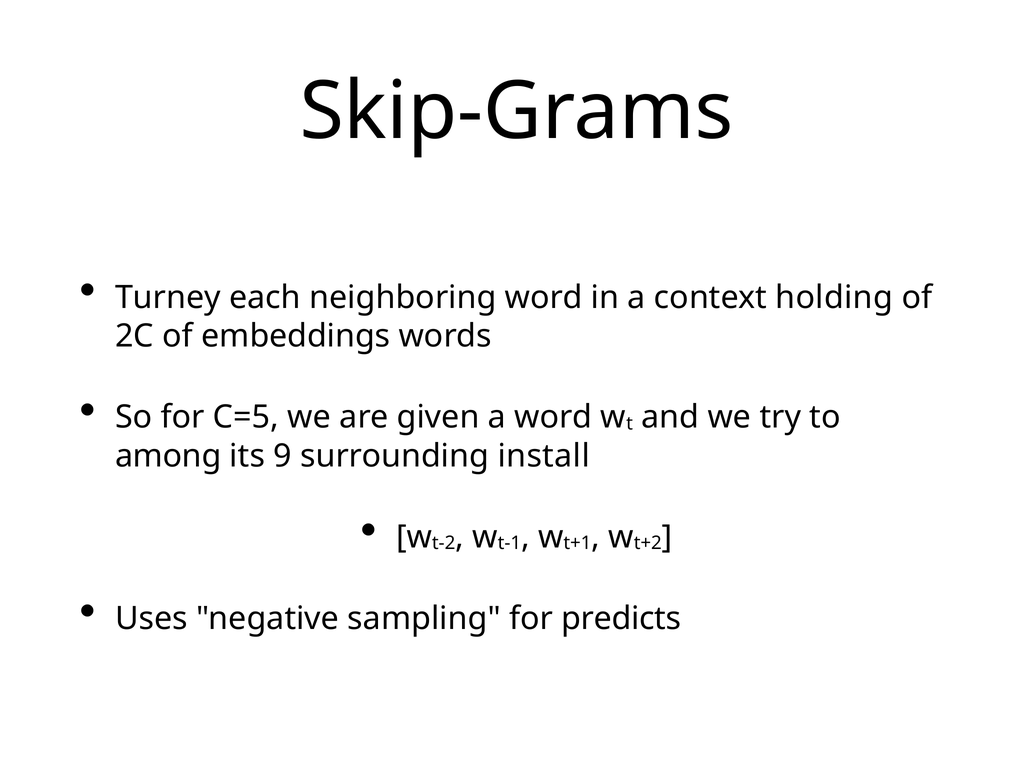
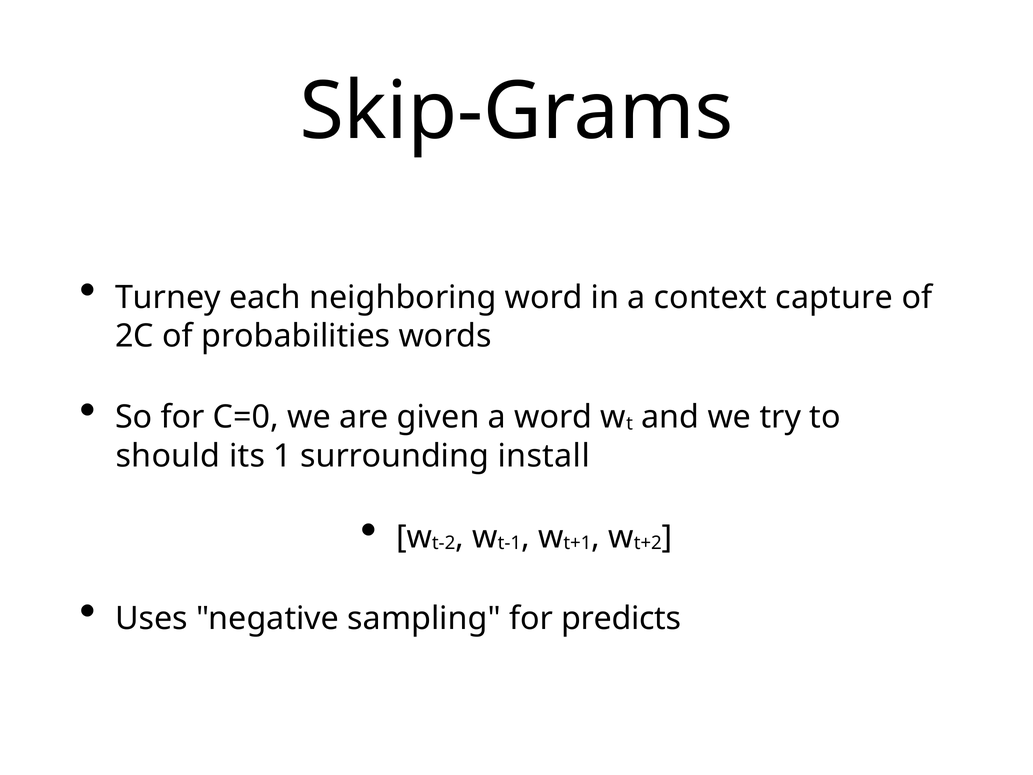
holding: holding -> capture (834, 297)
embeddings: embeddings -> probabilities (296, 336)
C=5: C=5 -> C=0 (246, 417)
among: among -> should (168, 456)
9: 9 -> 1 (283, 456)
